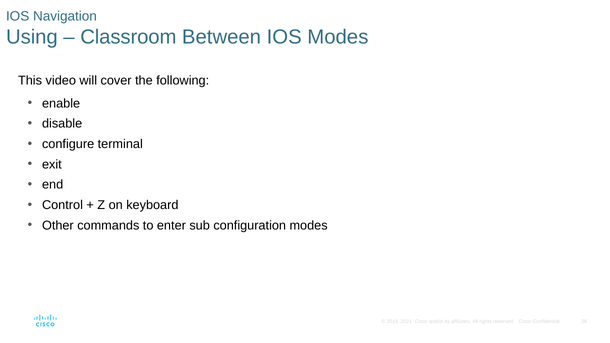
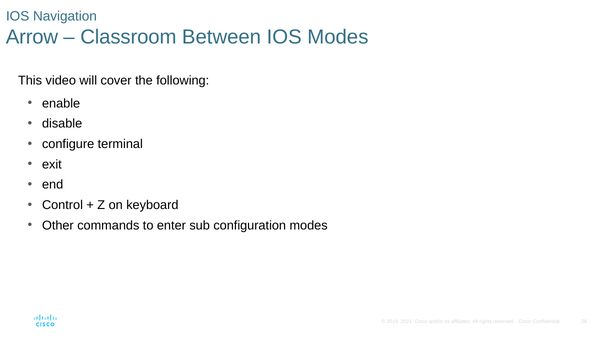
Using: Using -> Arrow (32, 37)
